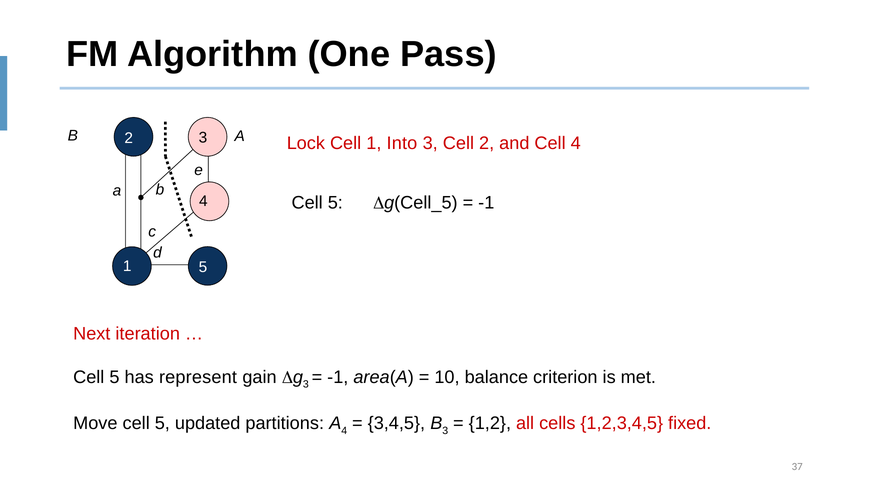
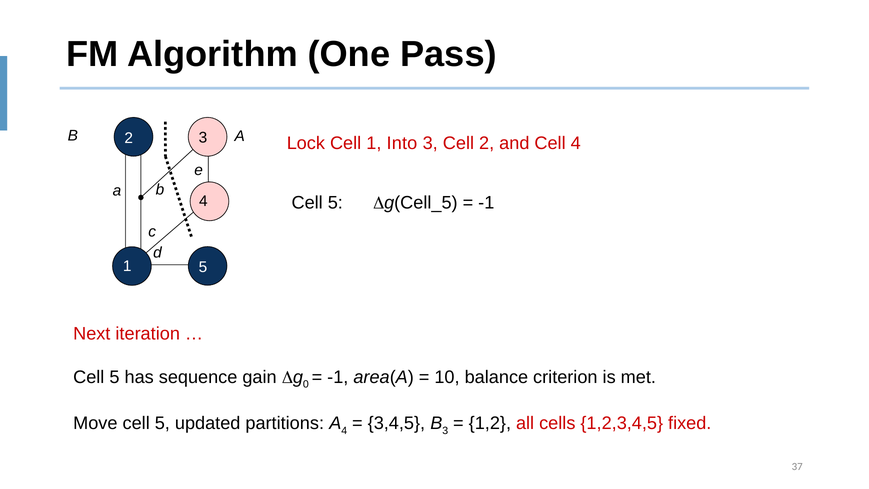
represent: represent -> sequence (198, 377)
3: 3 -> 0 (306, 384)
